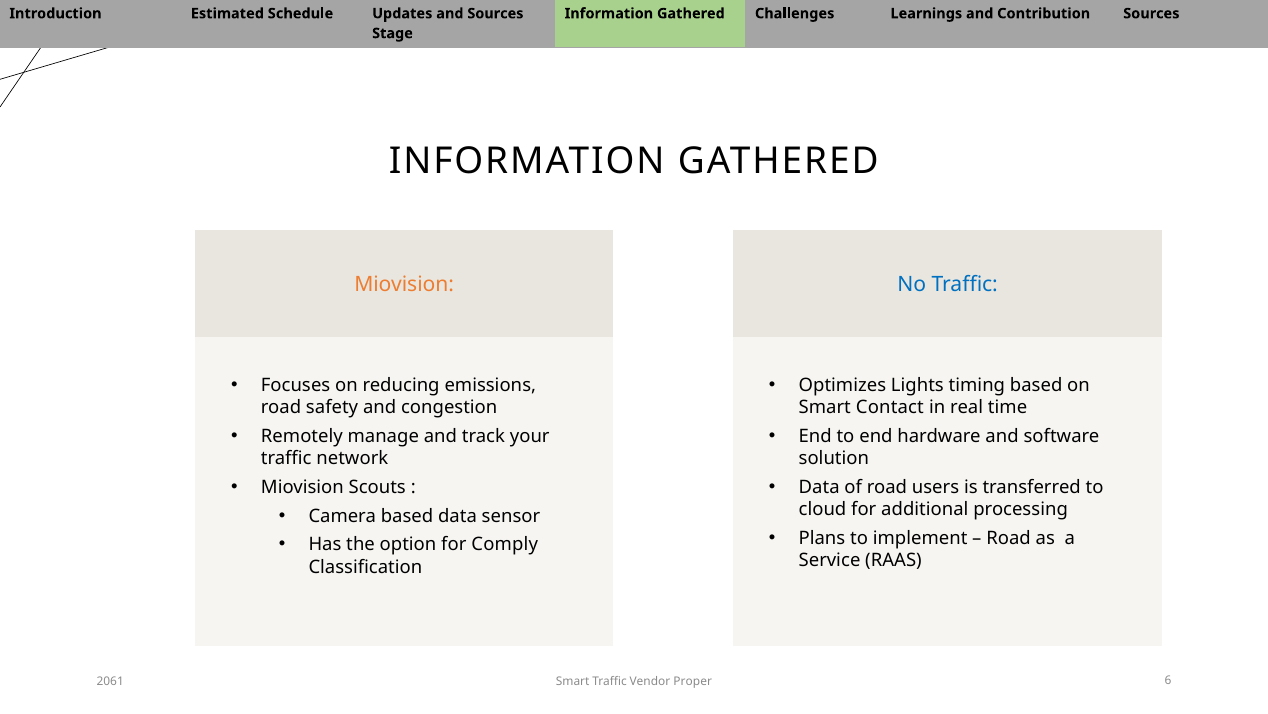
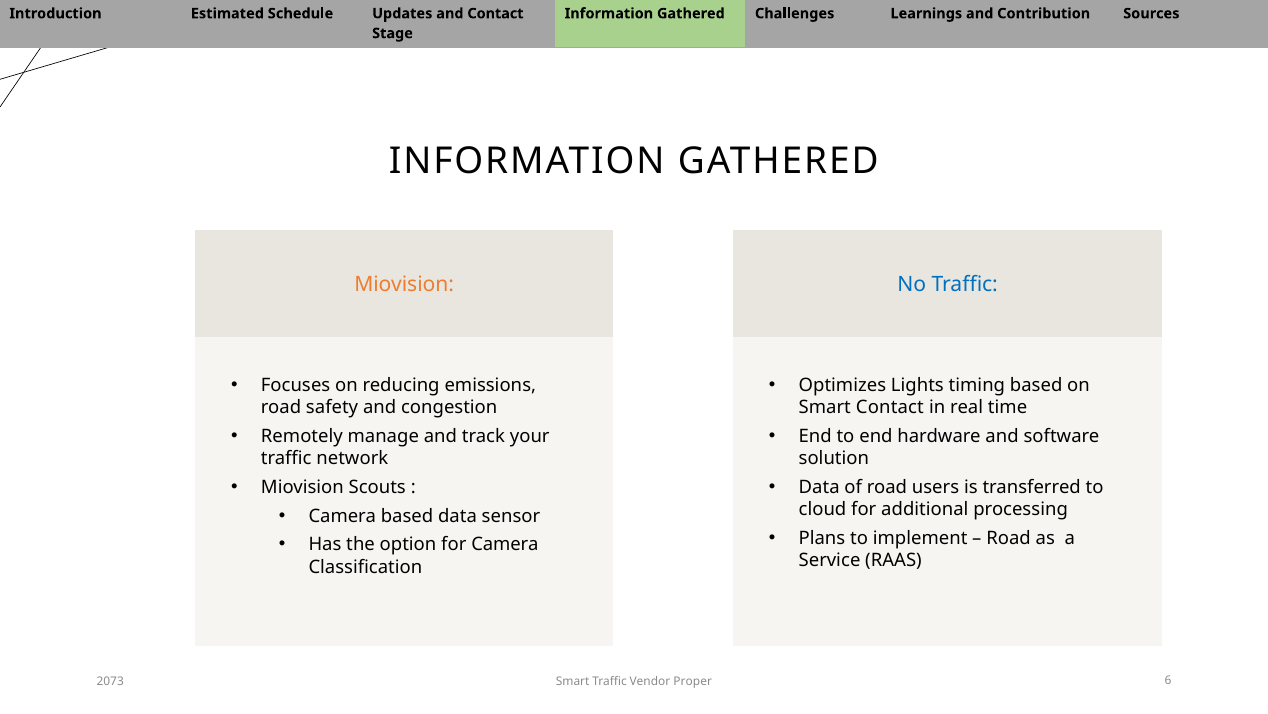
and Sources: Sources -> Contact (495, 14)
for Comply: Comply -> Camera (505, 544)
2061: 2061 -> 2073 (110, 681)
